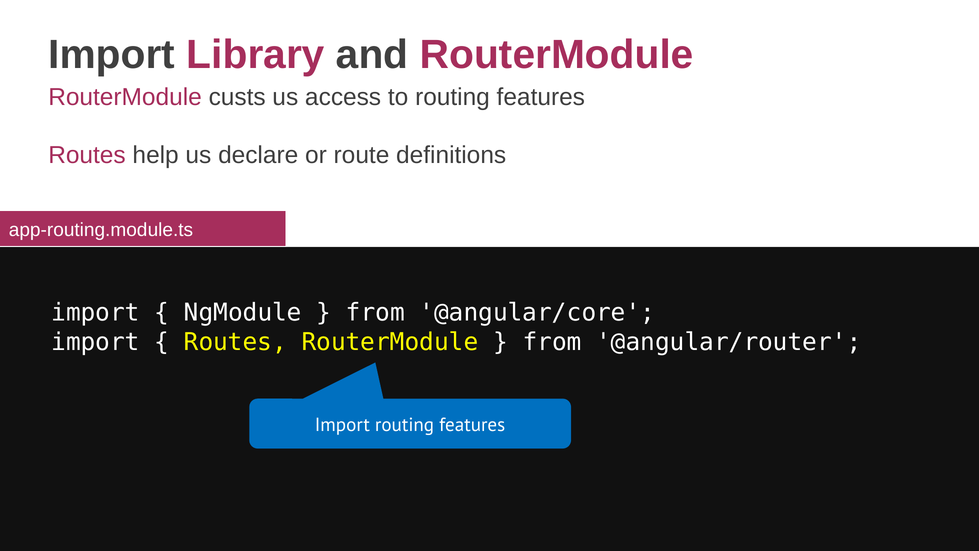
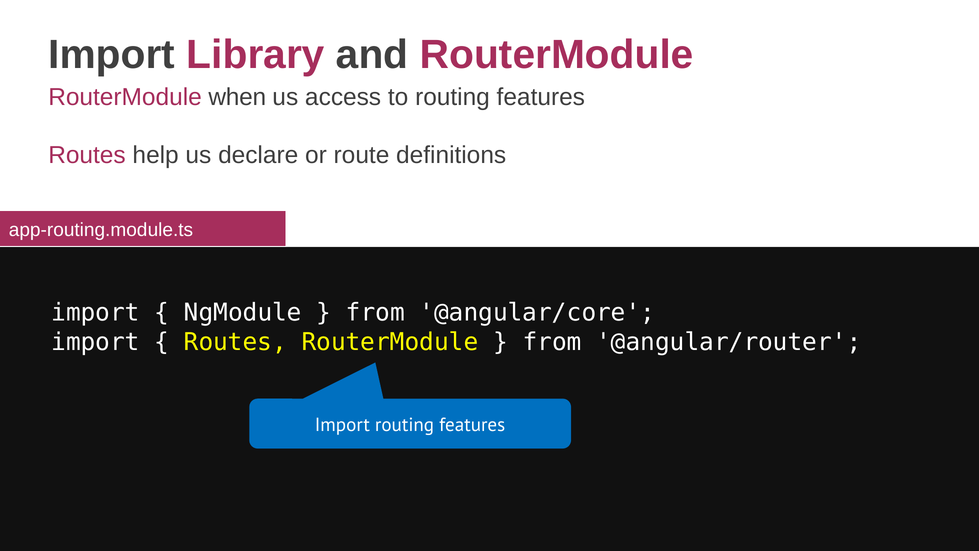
custs: custs -> when (237, 97)
